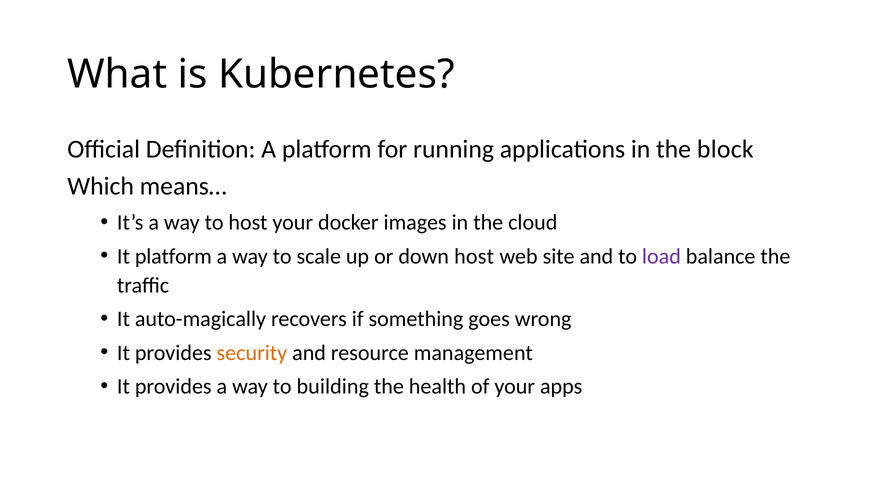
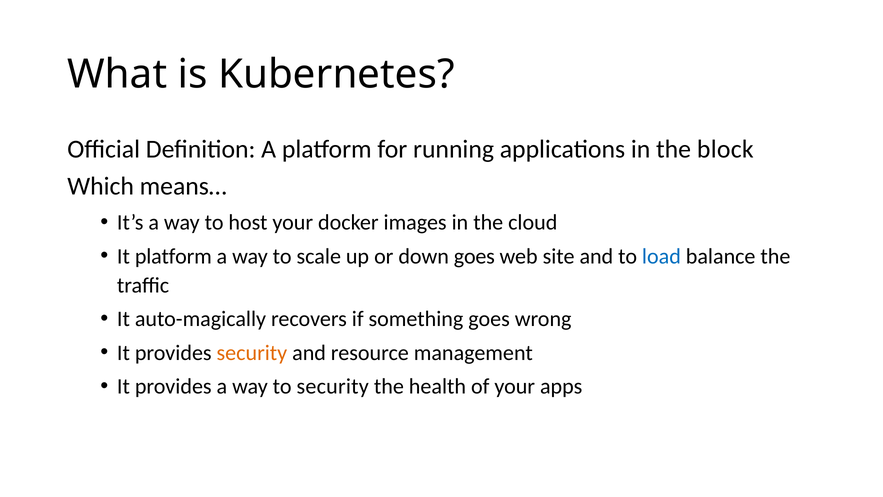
down host: host -> goes (474, 256)
load colour: purple -> blue (661, 256)
to building: building -> security (333, 386)
